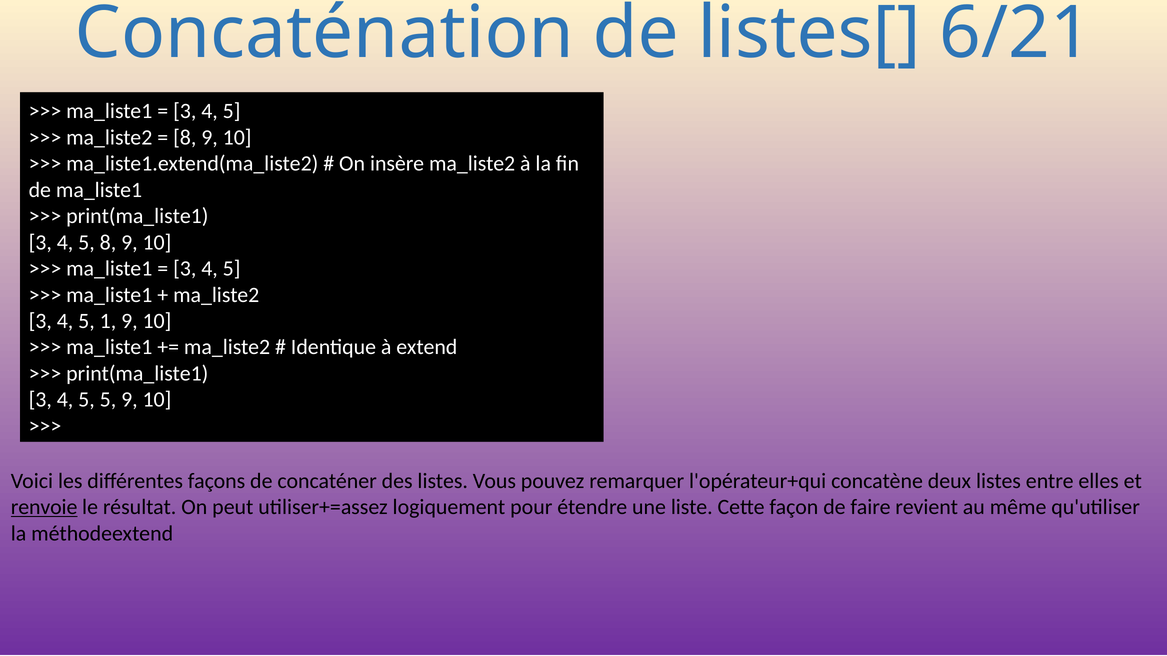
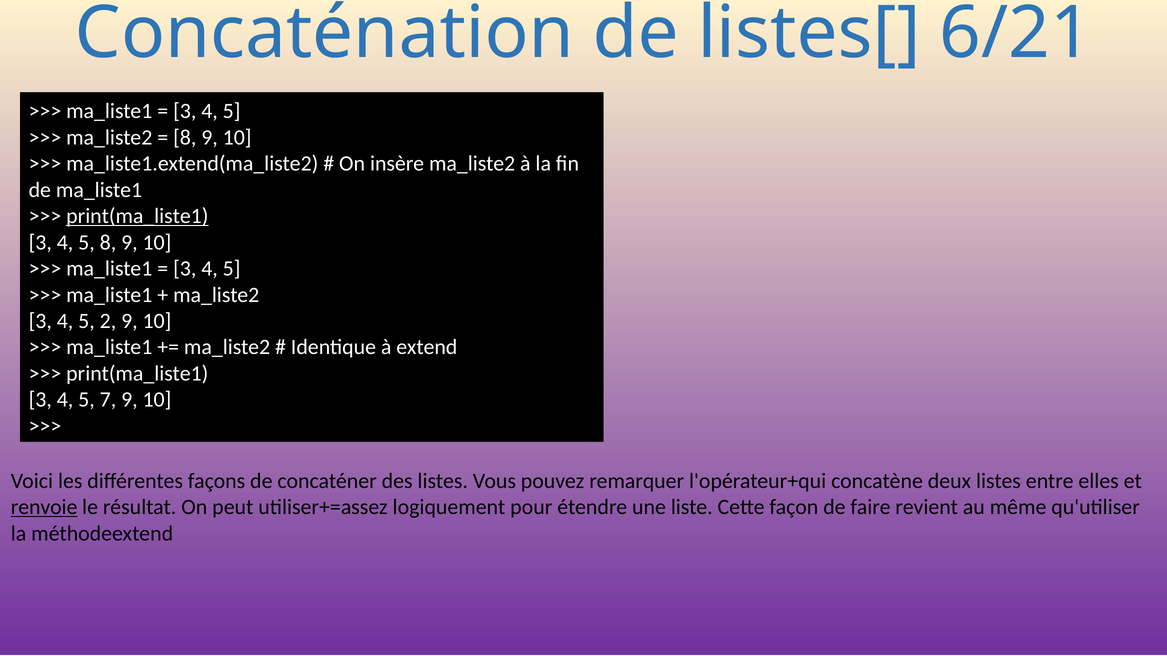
print(ma_liste1 underline: none -> present (137, 216)
1: 1 -> 2 (108, 321)
5 5: 5 -> 7 (108, 400)
